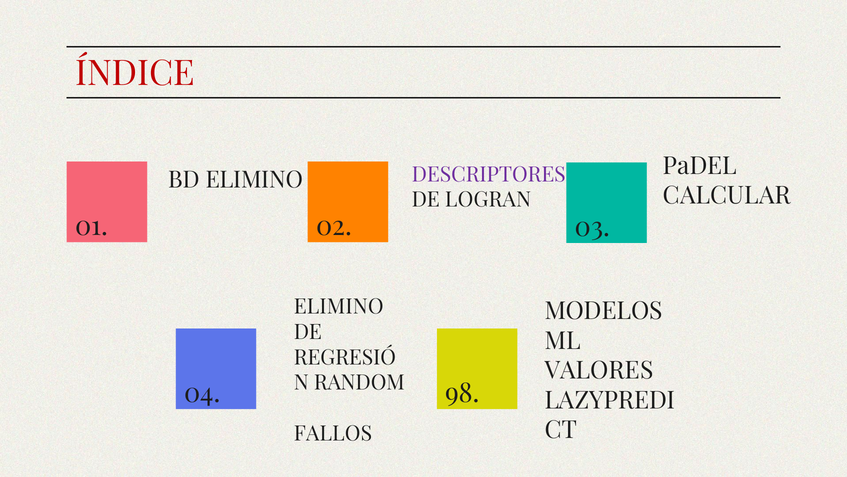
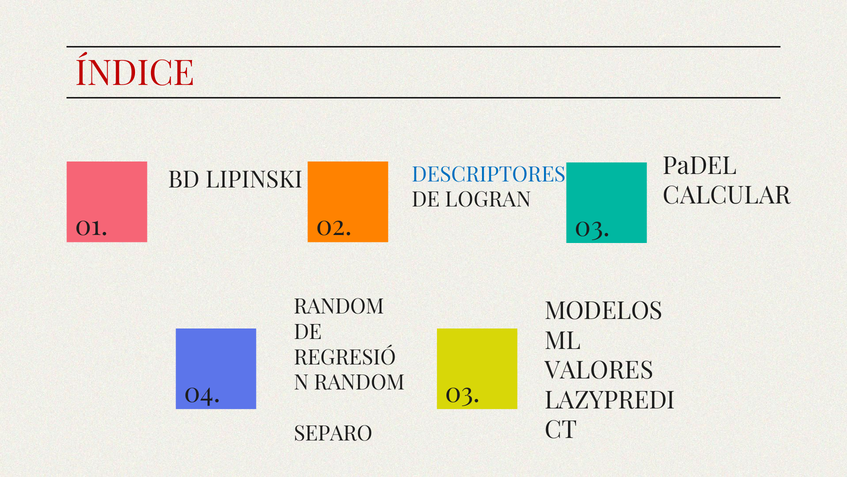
DESCRIPTORES colour: purple -> blue (489, 174)
BD ELIMINO: ELIMINO -> LIPINSKI (254, 180)
ELIMINO: ELIMINO -> RANDOM (339, 306)
04 98: 98 -> 03 (463, 393)
FALLOS: FALLOS -> SEPARO (333, 433)
